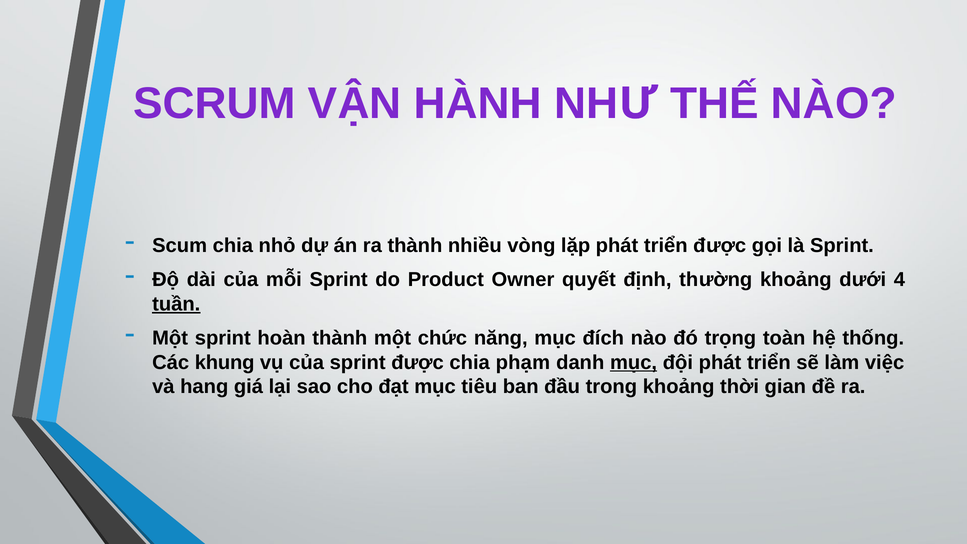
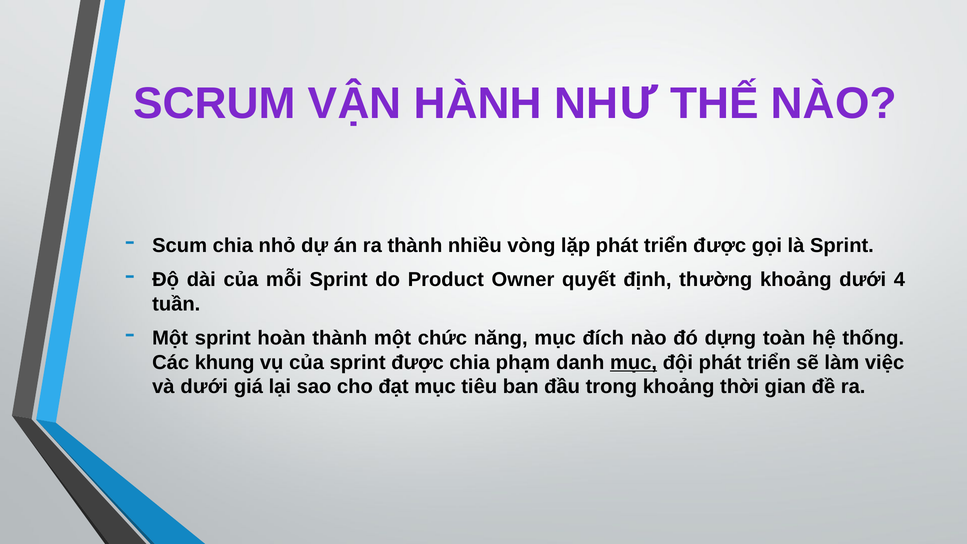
tuần underline: present -> none (176, 304)
trọng: trọng -> dựng (730, 338)
và hang: hang -> dưới (204, 387)
